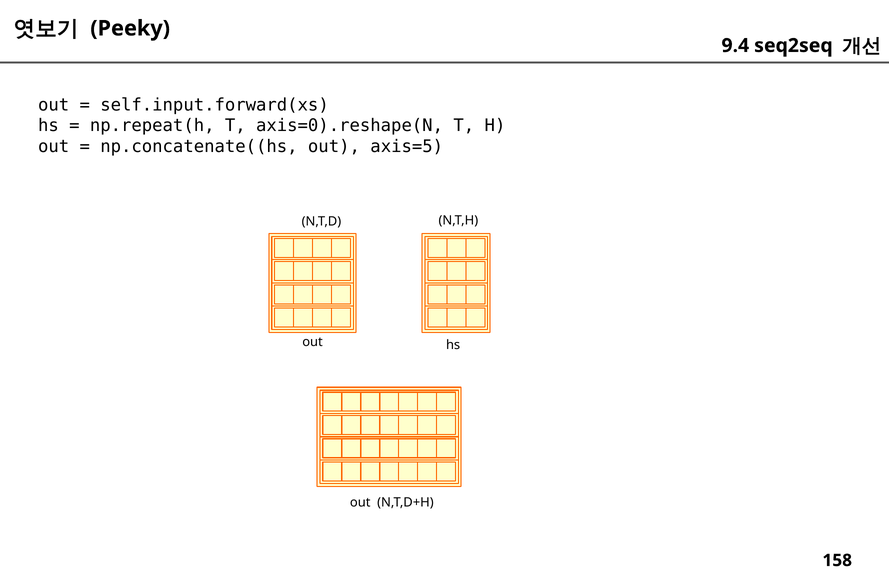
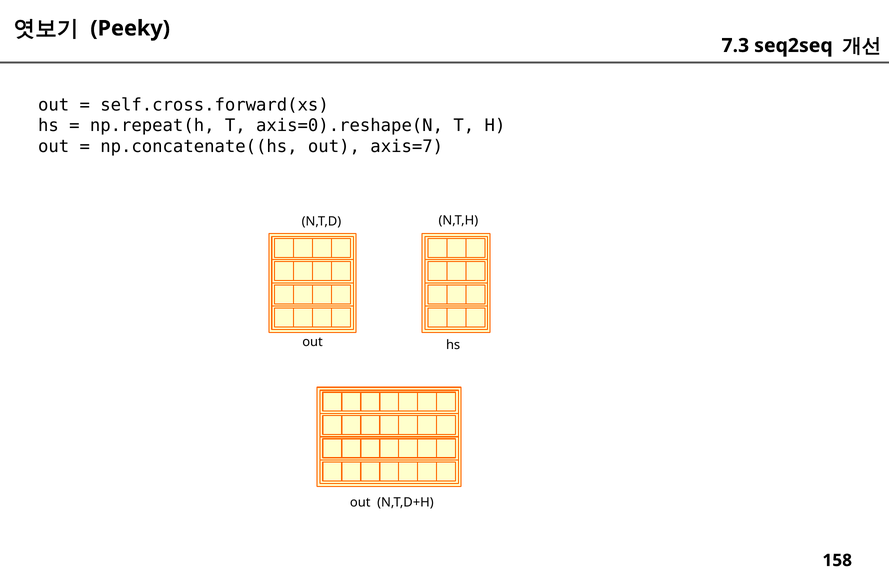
9.4: 9.4 -> 7.3 (735, 46)
self.input.forward(xs: self.input.forward(xs -> self.cross.forward(xs (215, 105)
axis=5: axis=5 -> axis=7 (407, 146)
